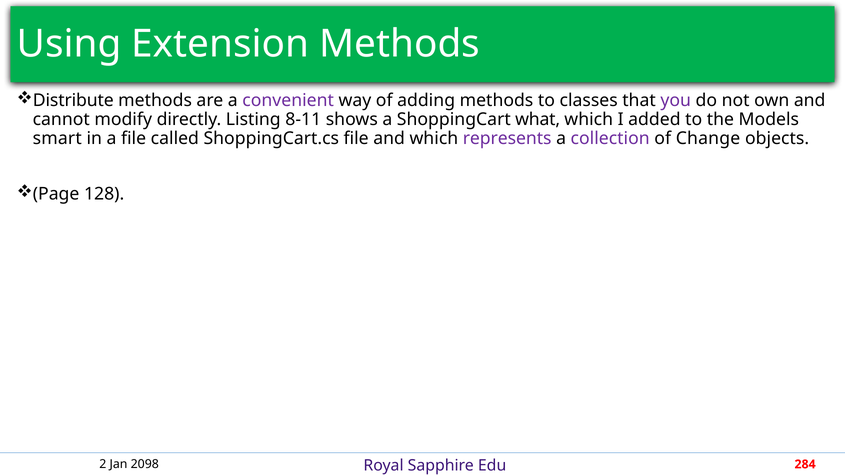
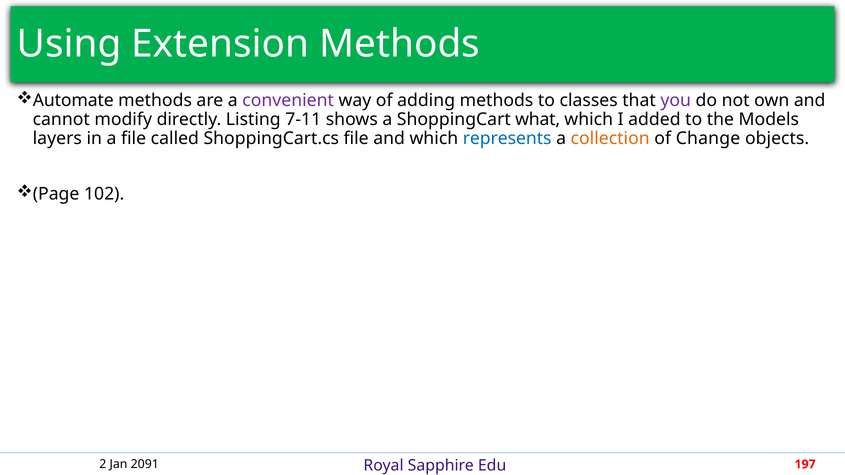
Distribute: Distribute -> Automate (73, 100)
8-11: 8-11 -> 7-11 (303, 119)
smart: smart -> layers (57, 138)
represents colour: purple -> blue (507, 138)
collection colour: purple -> orange (610, 138)
128: 128 -> 102 (104, 194)
2098: 2098 -> 2091 (145, 465)
284: 284 -> 197 (805, 465)
